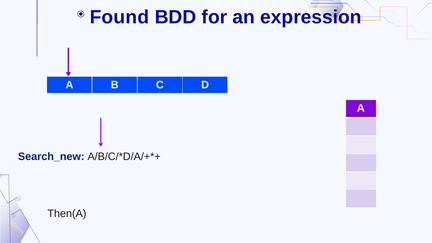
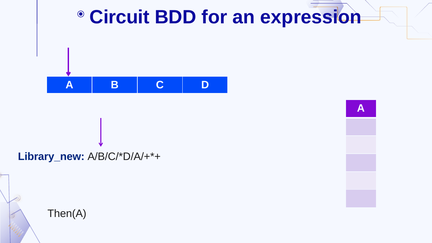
Found: Found -> Circuit (120, 17)
Search_new: Search_new -> Library_new (51, 157)
